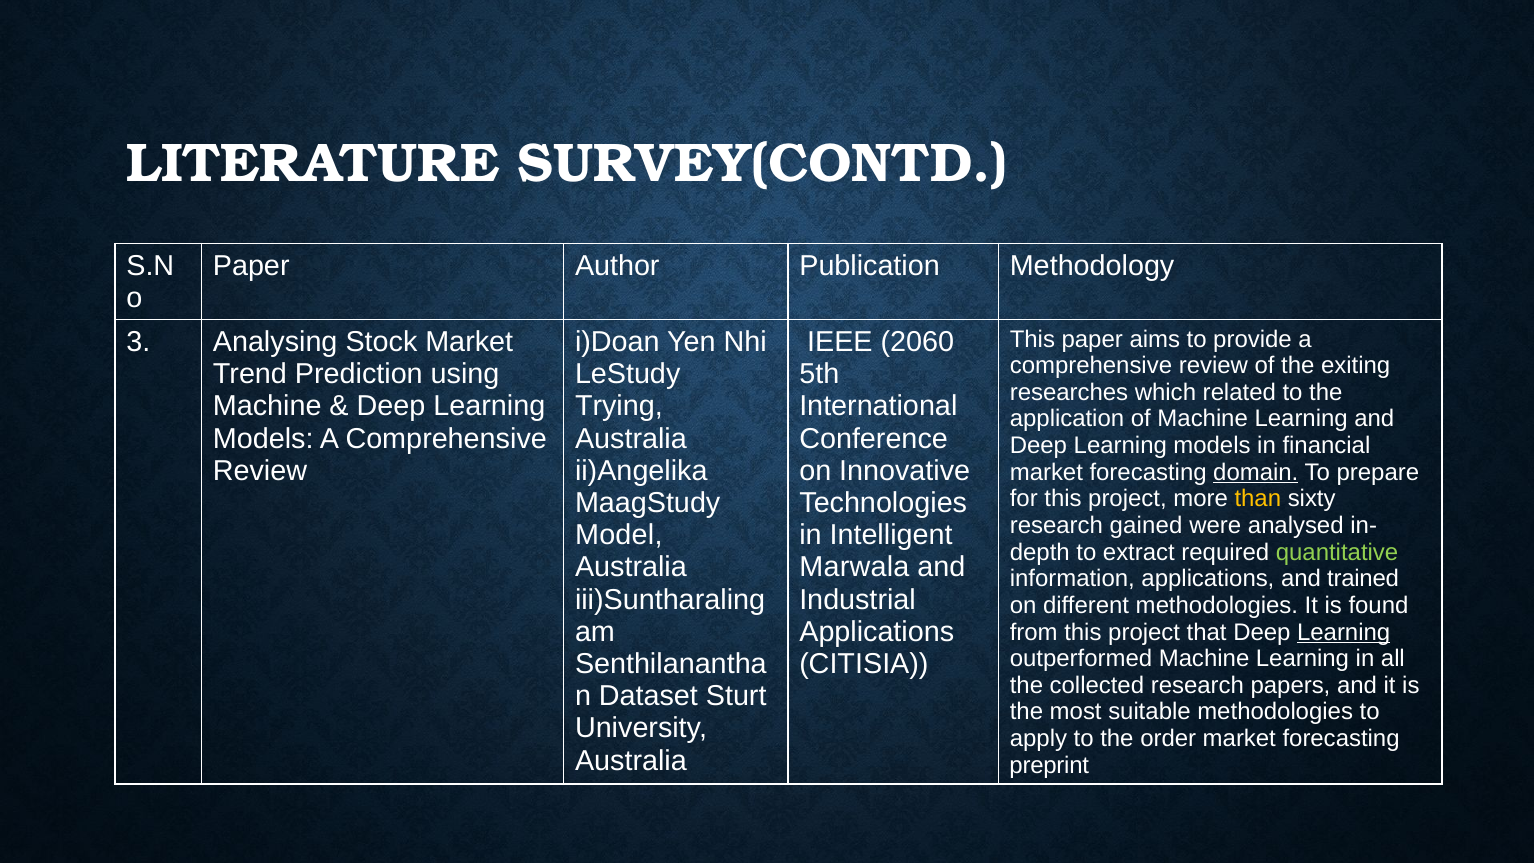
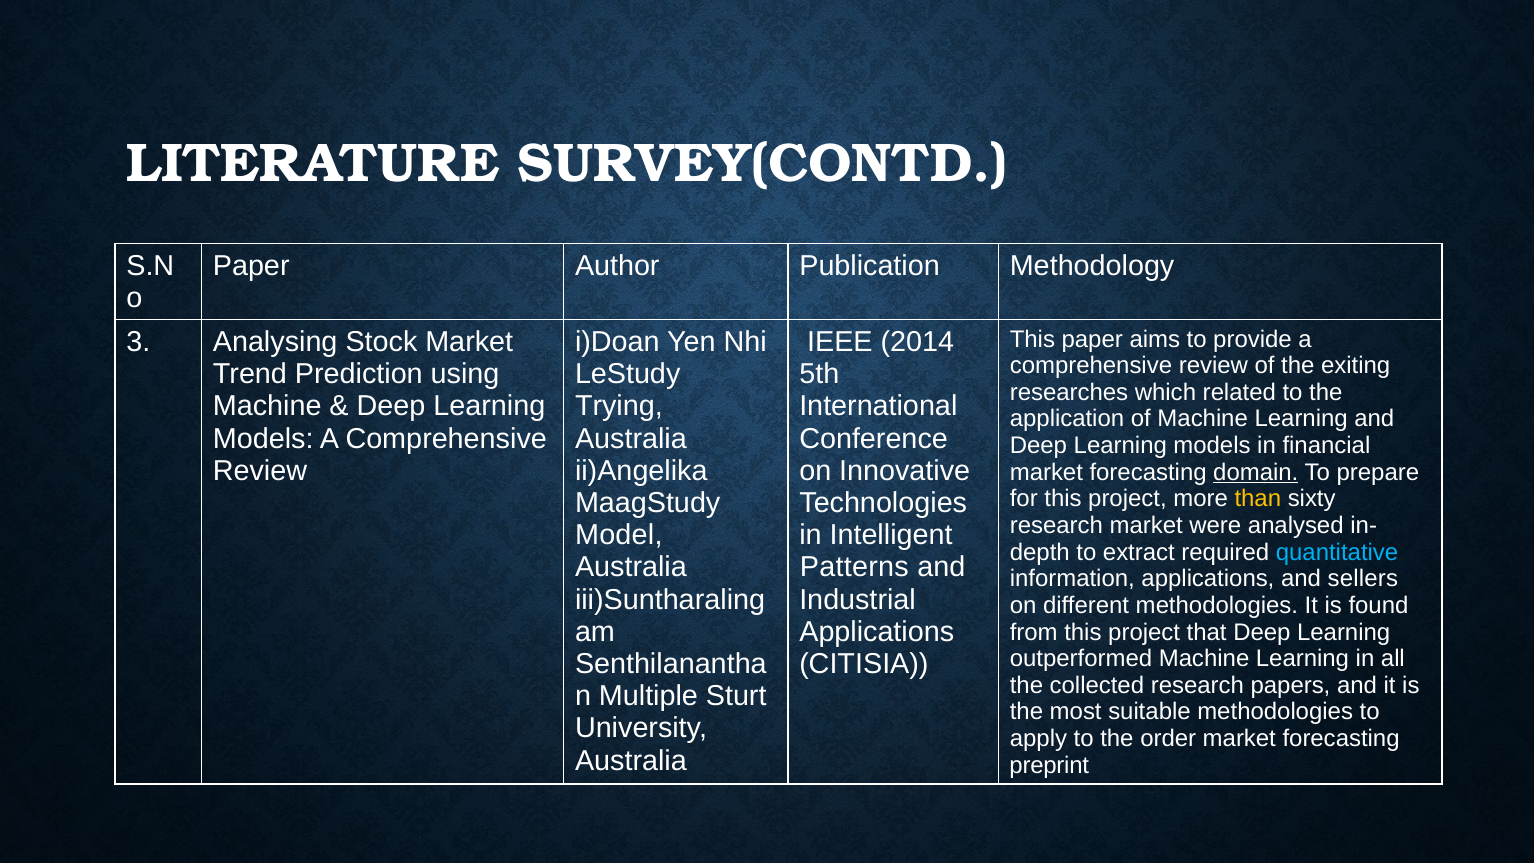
2060: 2060 -> 2014 (917, 342)
research gained: gained -> market (1146, 525)
quantitative colour: light green -> light blue (1337, 552)
Marwala: Marwala -> Patterns (854, 567)
trained: trained -> sellers (1363, 579)
Learning underline: present -> none (1344, 632)
Dataset: Dataset -> Multiple (648, 696)
